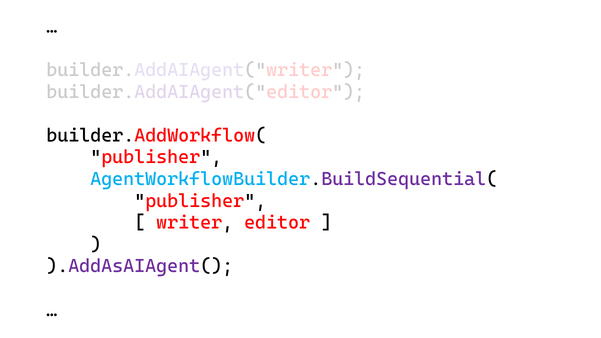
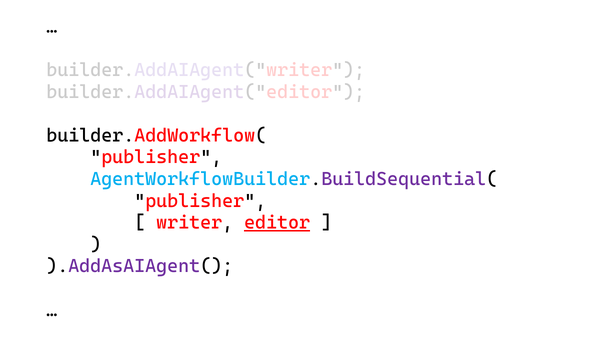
editor underline: none -> present (277, 223)
